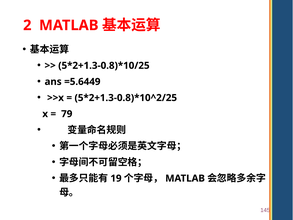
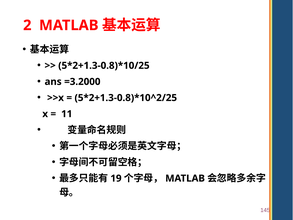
=5.6449: =5.6449 -> =3.2000 (82, 82)
79: 79 -> 11 (67, 114)
